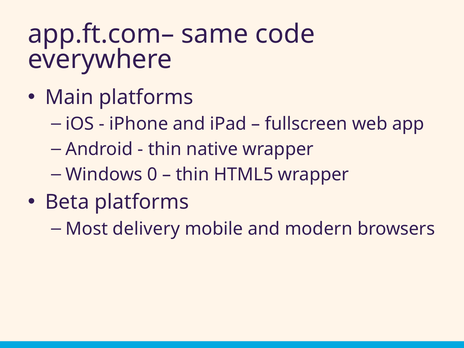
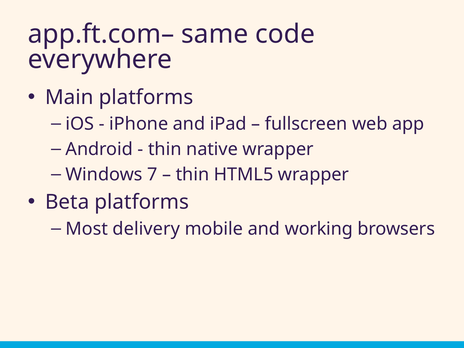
0: 0 -> 7 (152, 175)
modern: modern -> working (319, 229)
